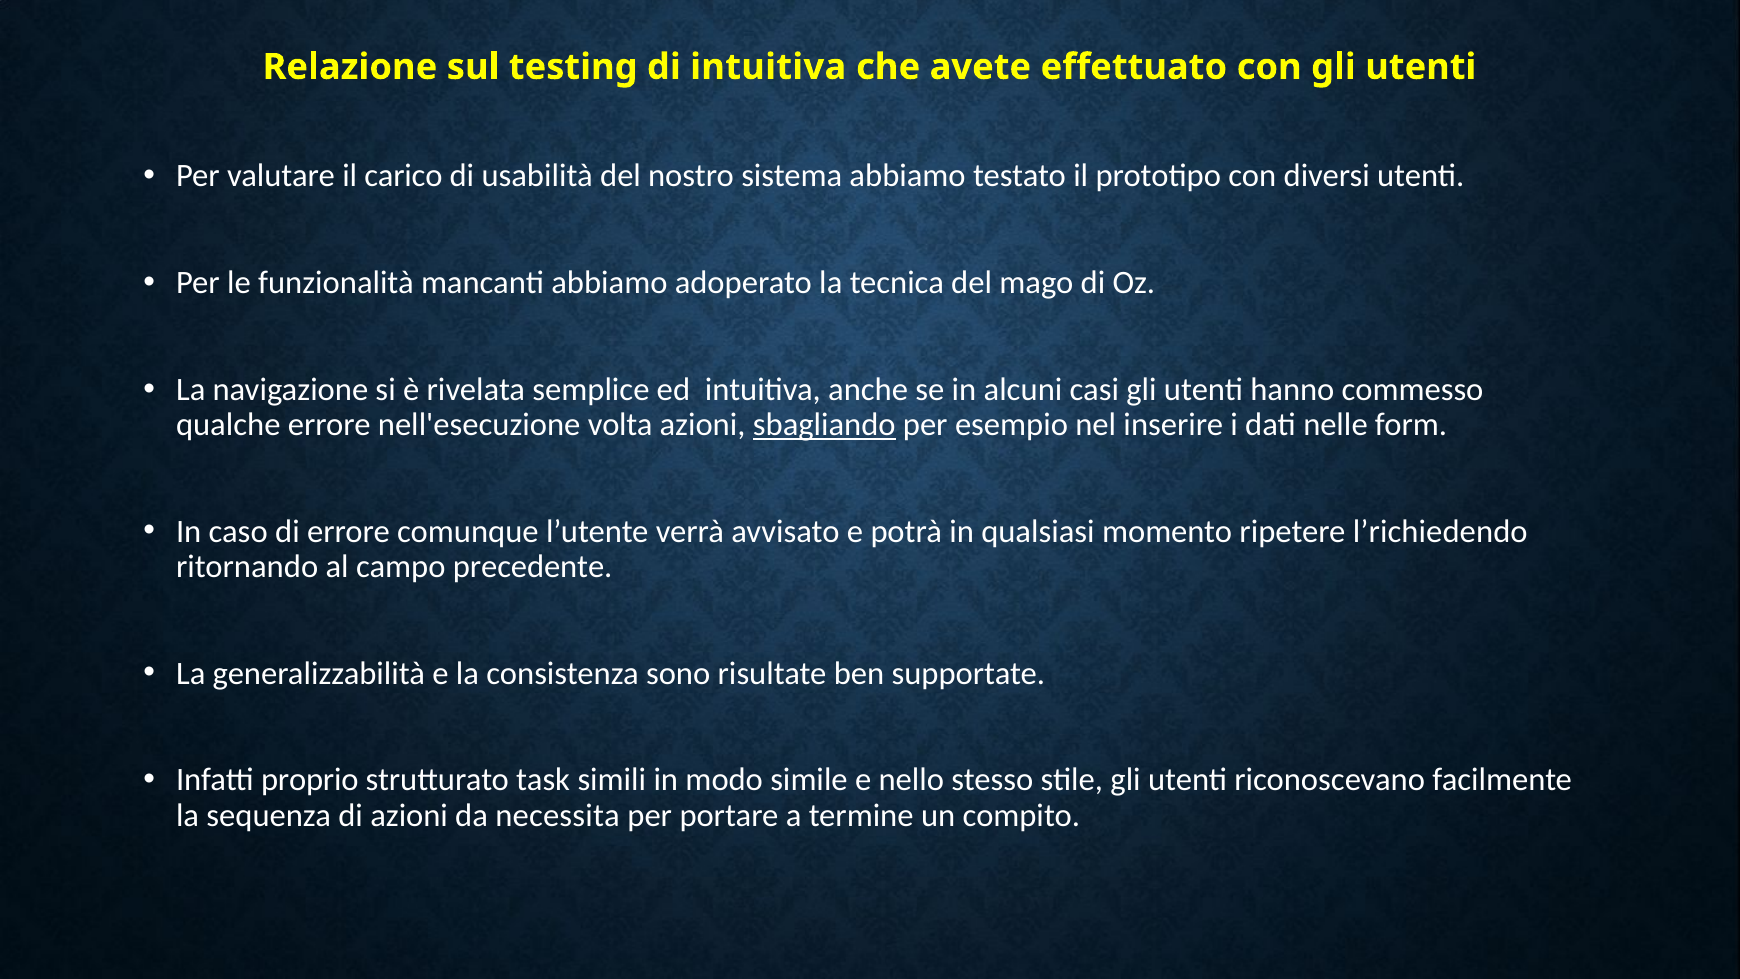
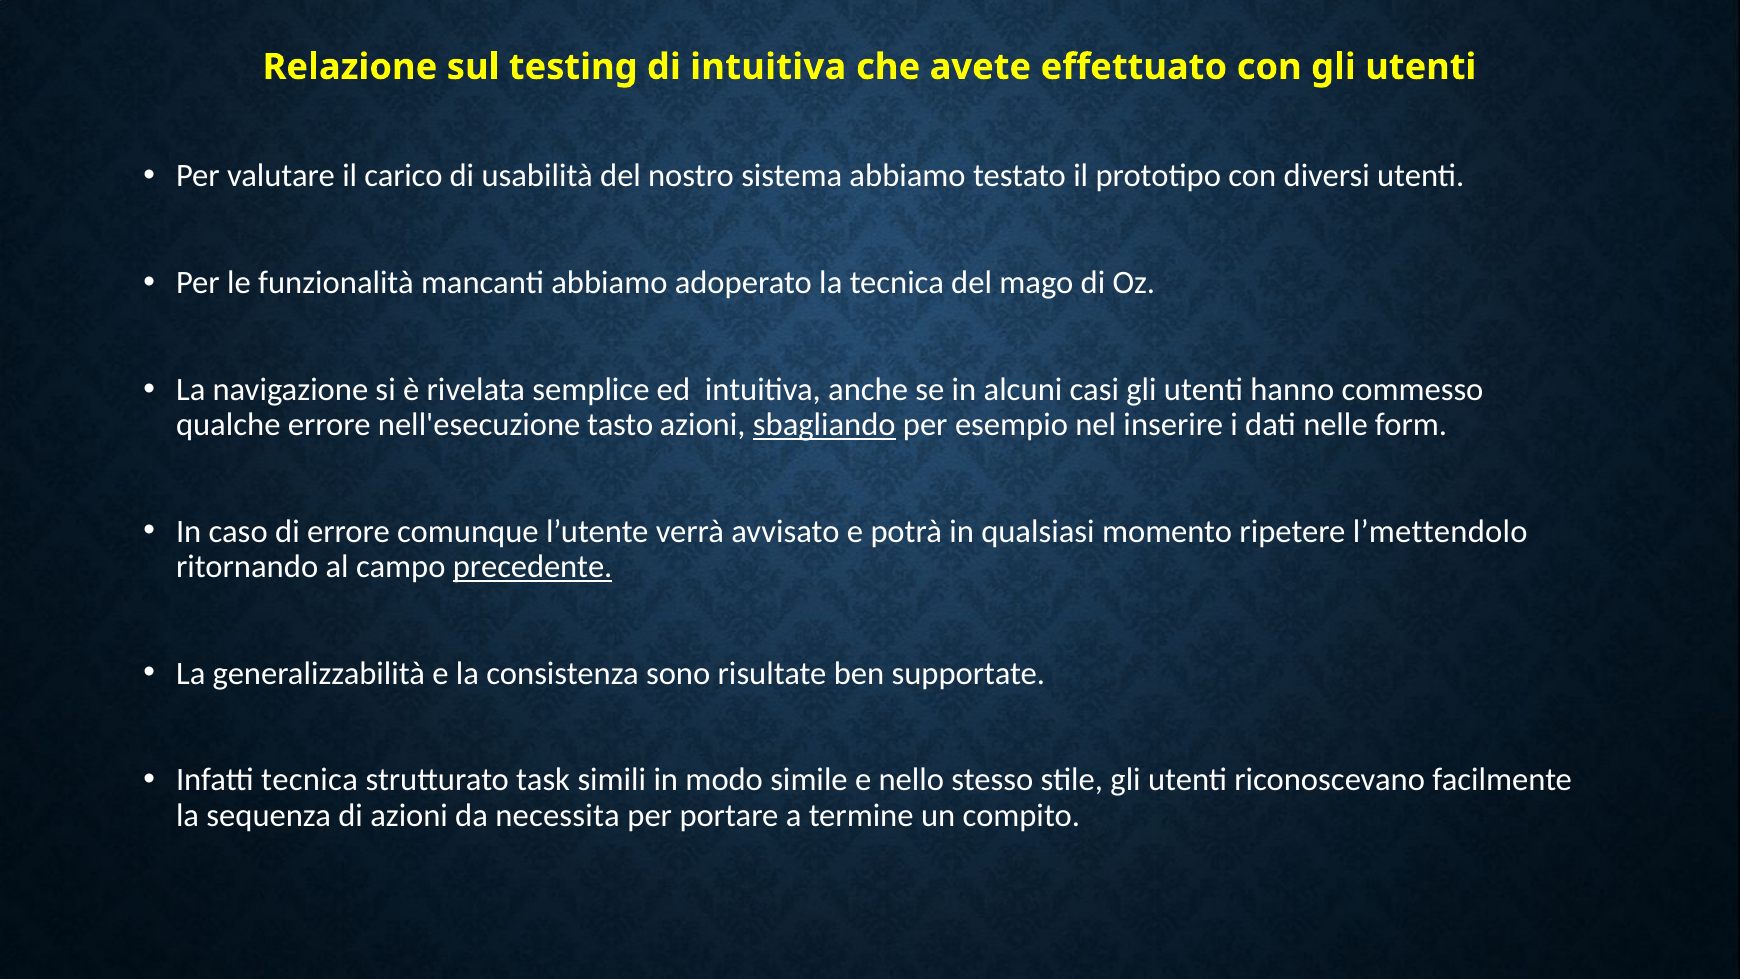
volta: volta -> tasto (620, 424)
l’richiedendo: l’richiedendo -> l’mettendolo (1440, 531)
precedente underline: none -> present (533, 566)
Infatti proprio: proprio -> tecnica (310, 780)
